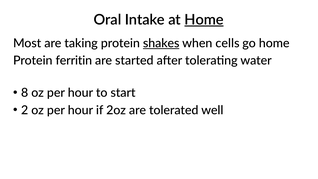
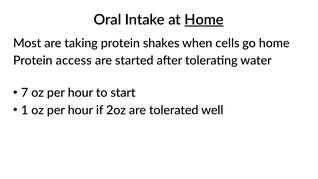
shakes underline: present -> none (161, 43)
ferritin: ferritin -> access (74, 61)
8: 8 -> 7 (25, 93)
2: 2 -> 1 (25, 110)
